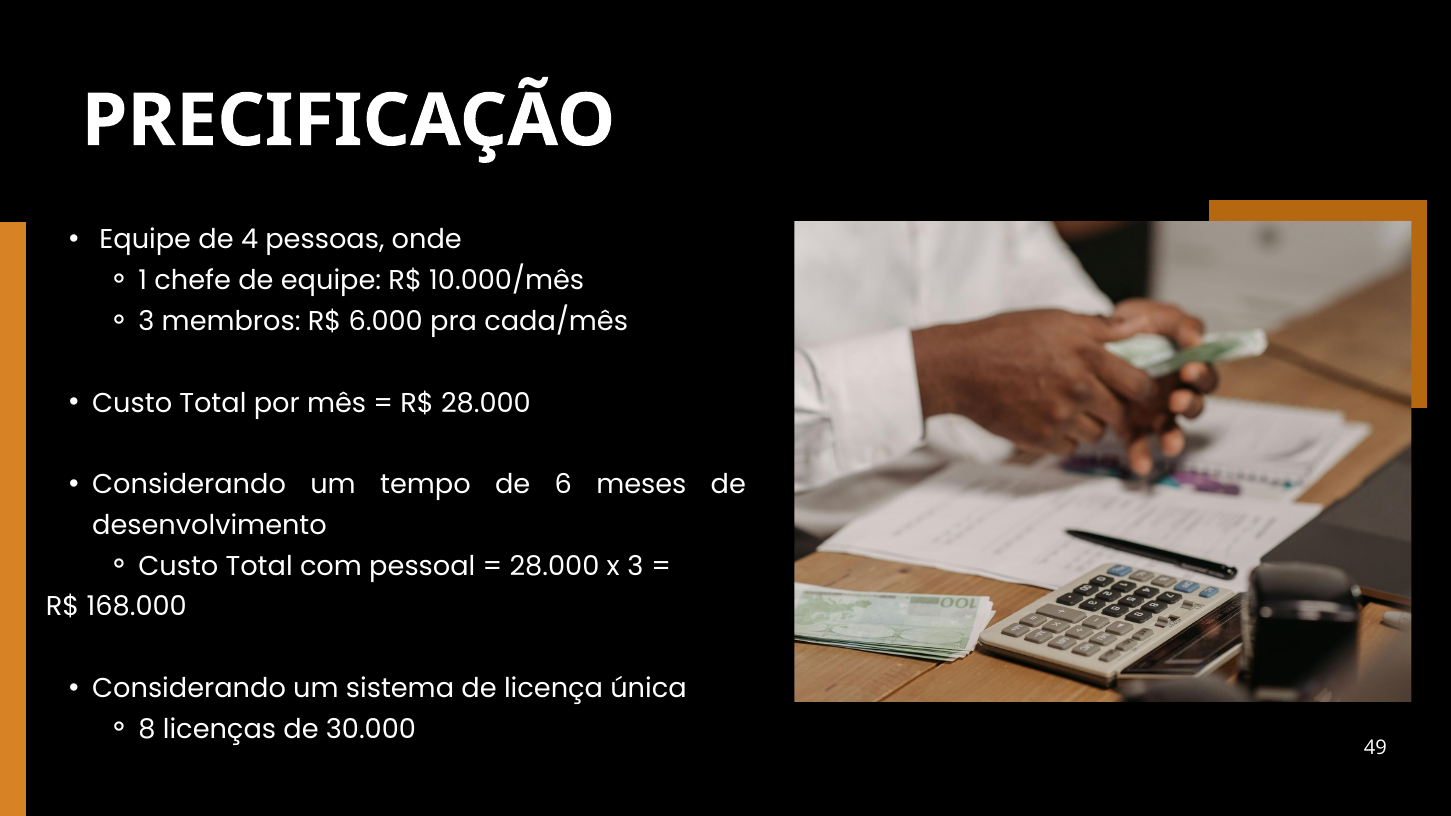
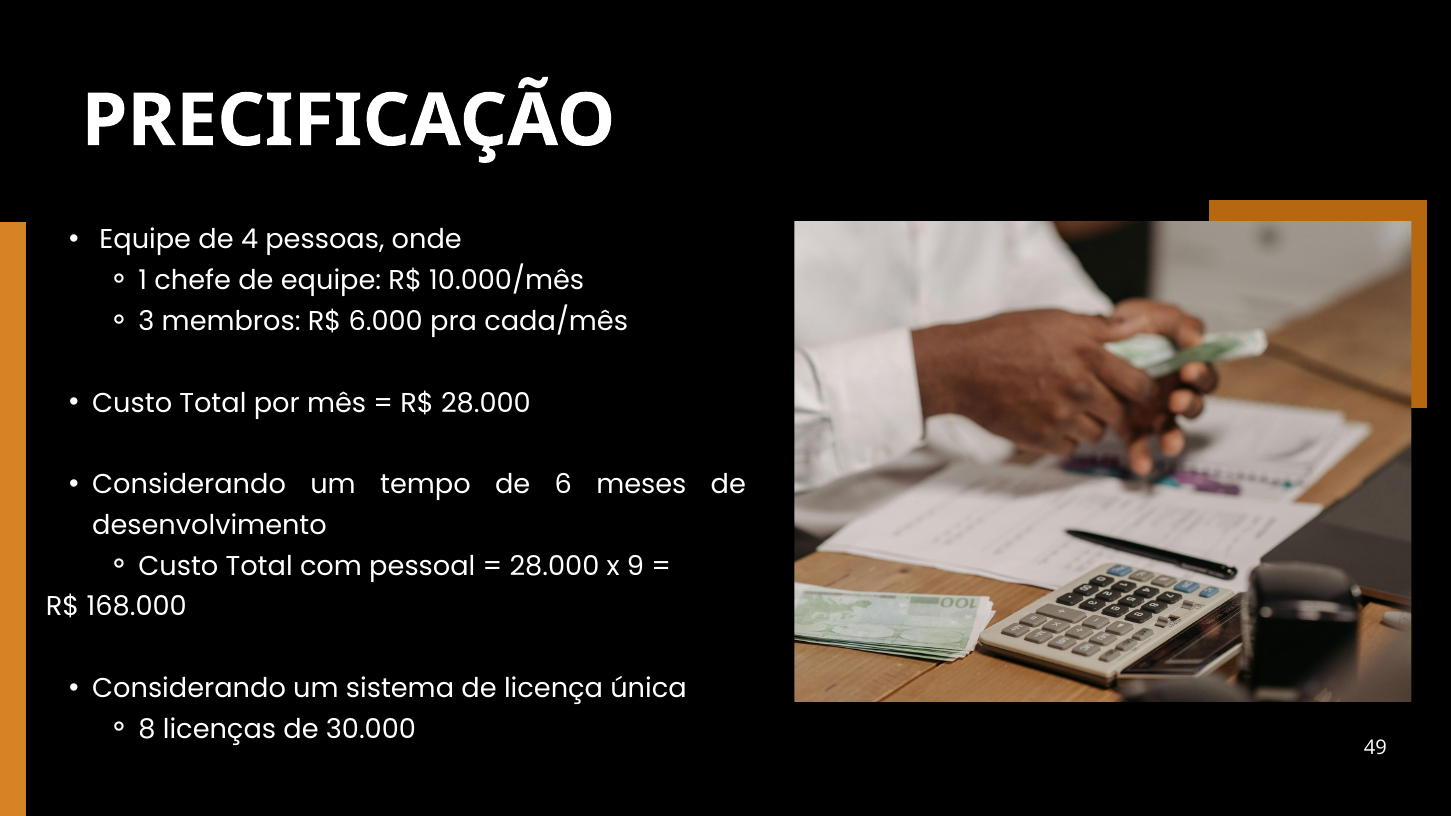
x 3: 3 -> 9 (636, 566)
